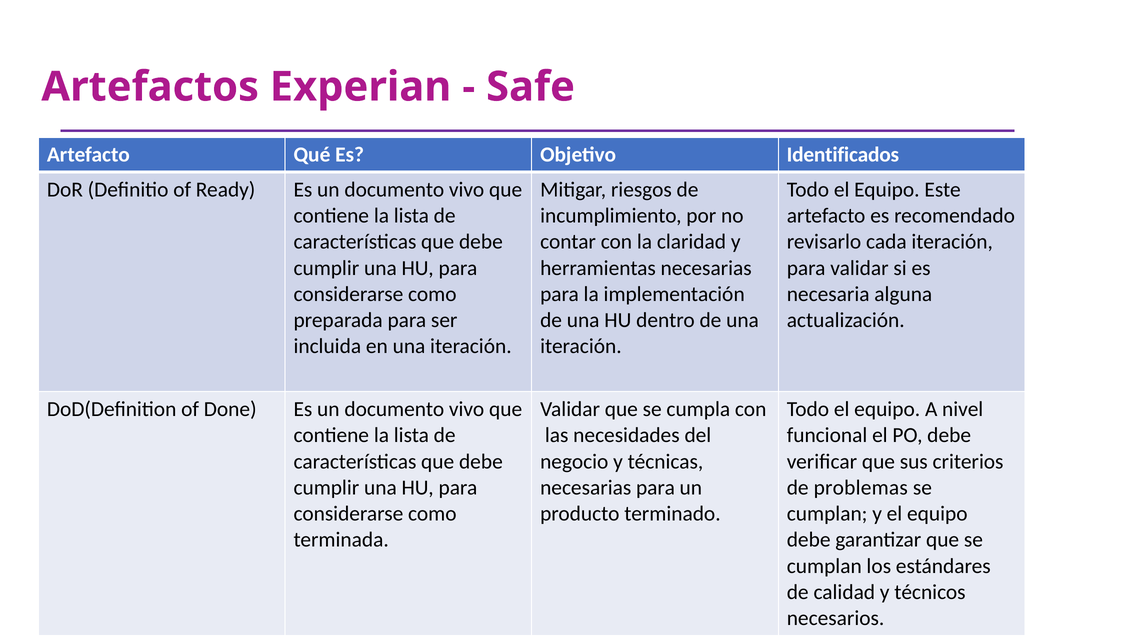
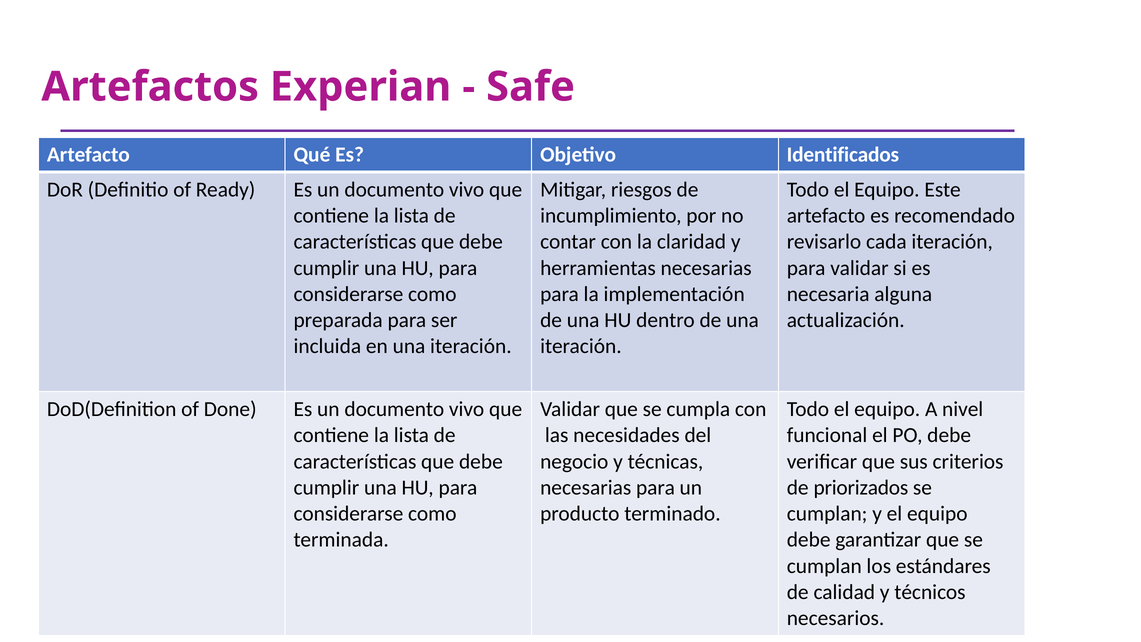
problemas: problemas -> priorizados (861, 487)
